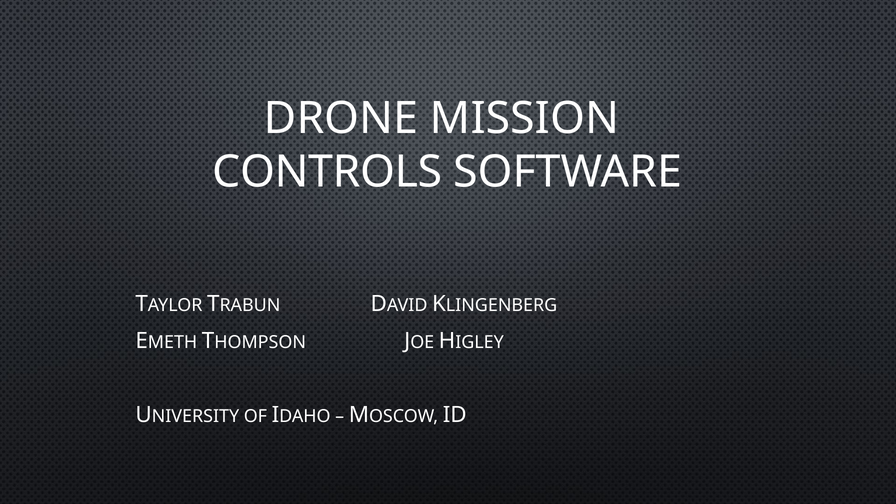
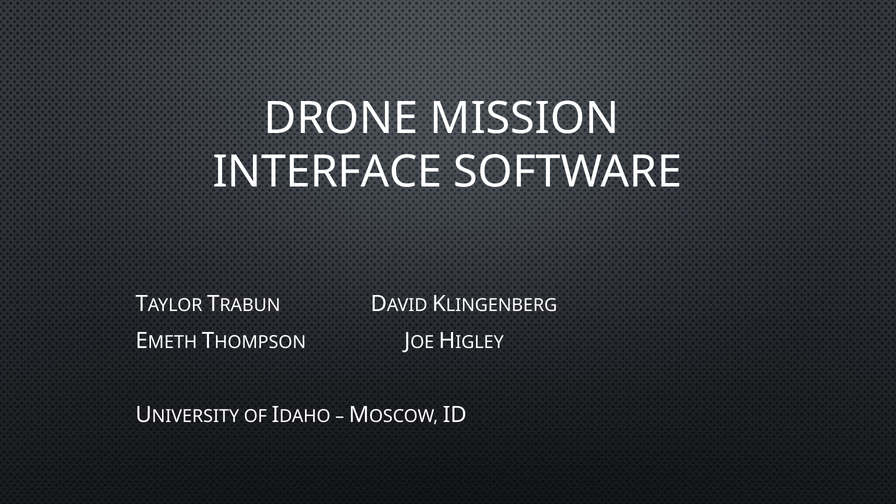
CONTROLS: CONTROLS -> INTERFACE (327, 172)
